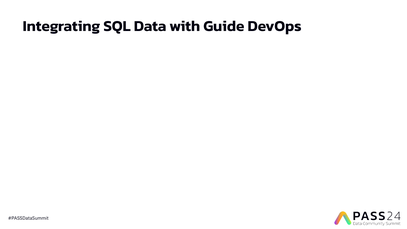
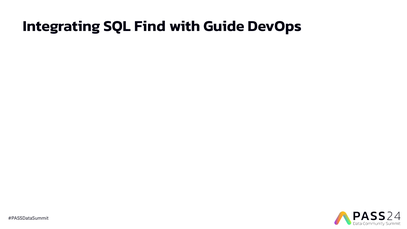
Data: Data -> Find (150, 26)
